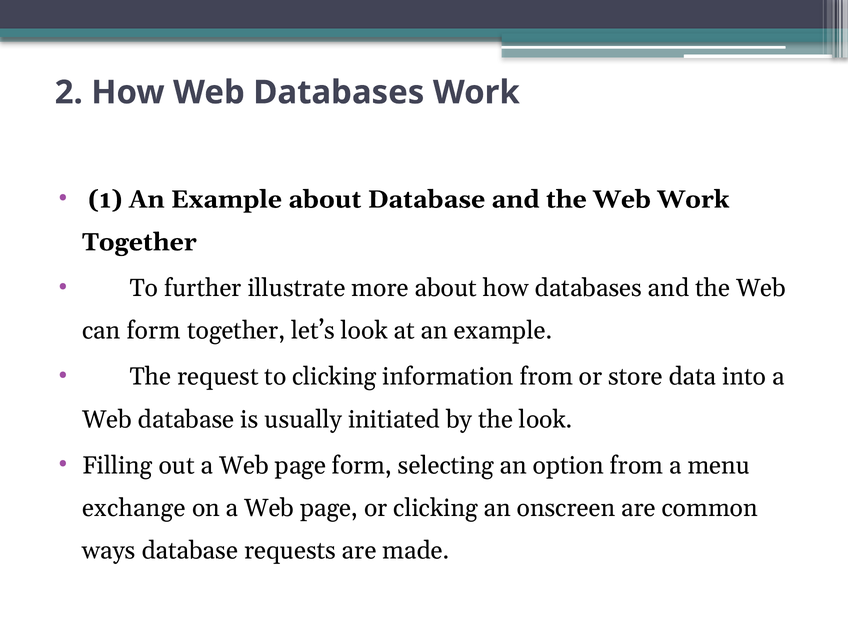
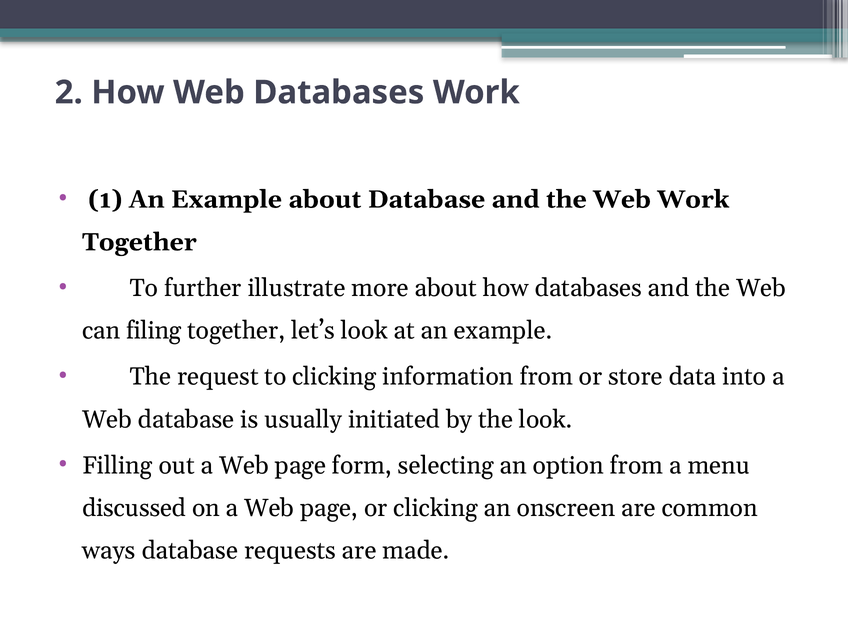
can form: form -> filing (154, 331)
exchange: exchange -> discussed (134, 508)
